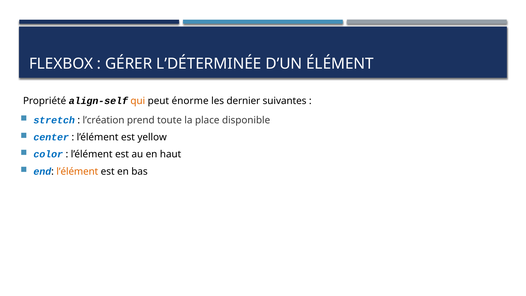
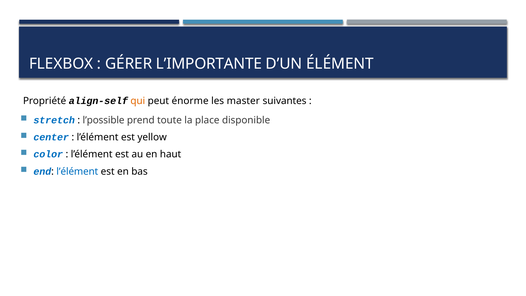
L’DÉTERMINÉE: L’DÉTERMINÉE -> L’IMPORTANTE (209, 64)
dernier: dernier -> master (243, 101)
l’création: l’création -> l’possible (104, 120)
l’élément colour: orange -> blue (77, 171)
